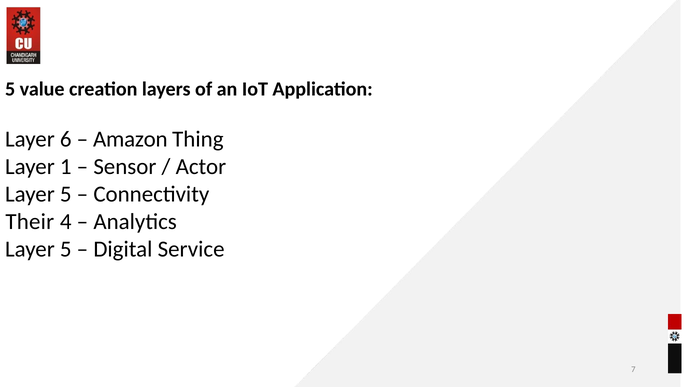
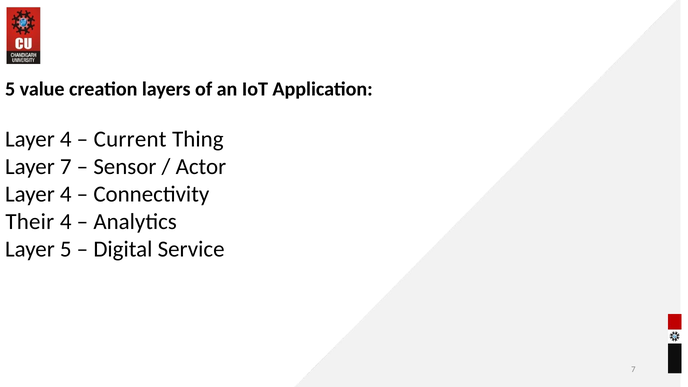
6: 6 -> 4 (66, 139)
Amazon: Amazon -> Current (130, 139)
Layer 1: 1 -> 7 (66, 167)
5: 5 -> 4 (66, 194)
